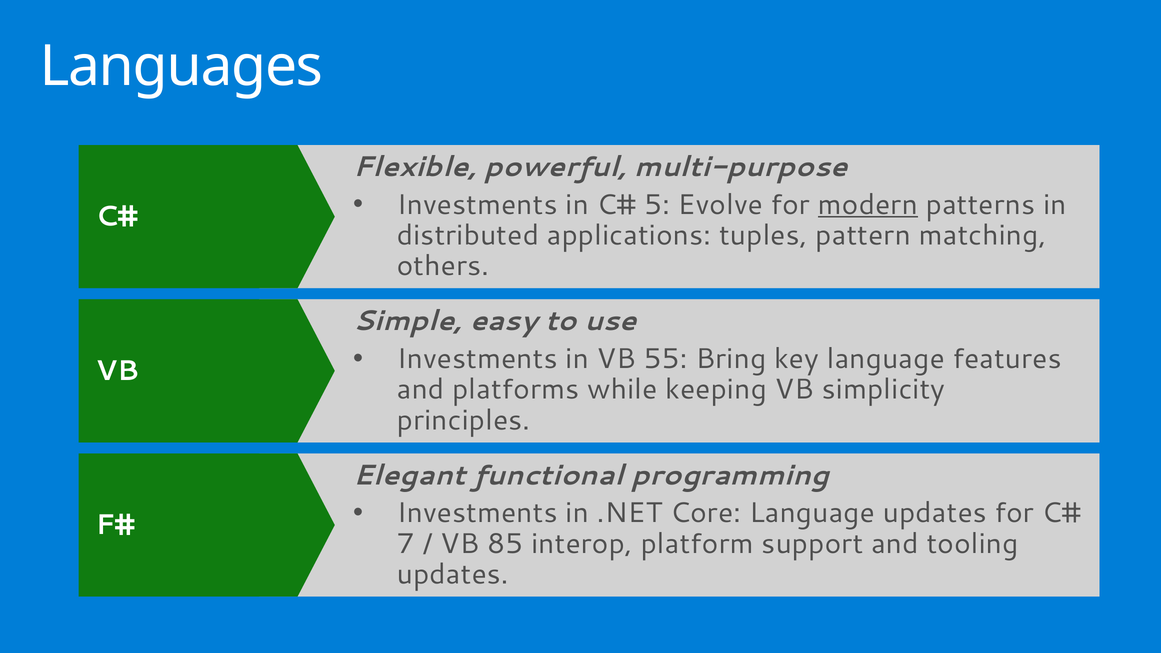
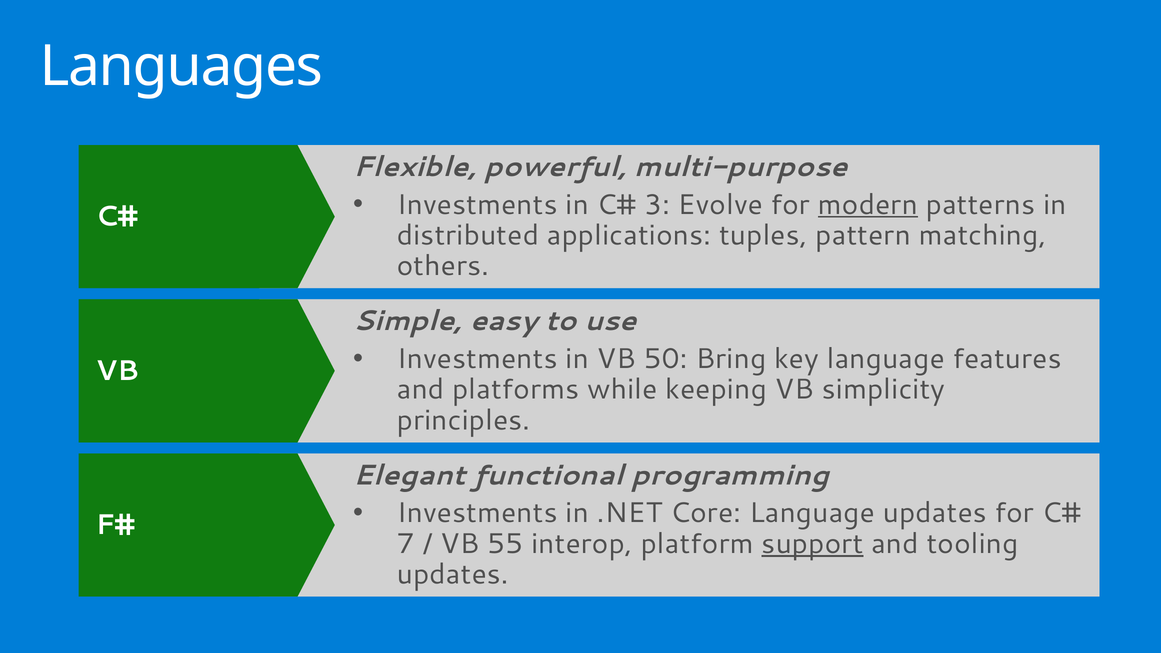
5: 5 -> 3 (657, 205)
55: 55 -> 50 (666, 359)
85: 85 -> 55 (505, 544)
support underline: none -> present (812, 544)
